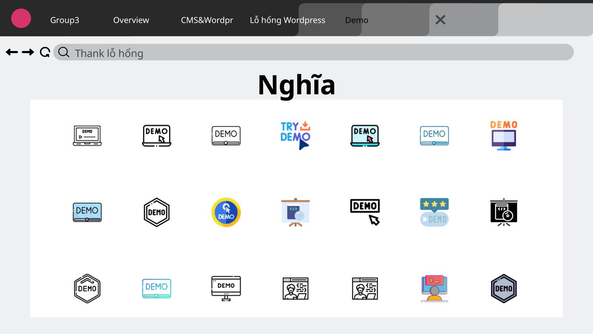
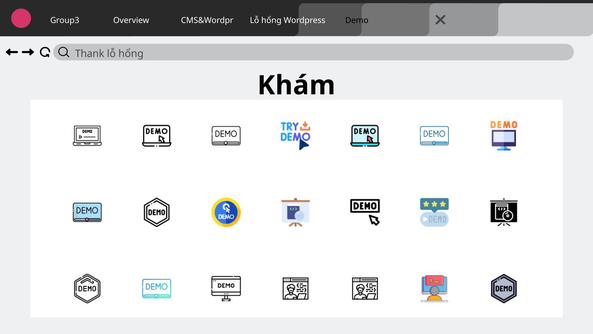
Nghĩa: Nghĩa -> Khám (296, 85)
